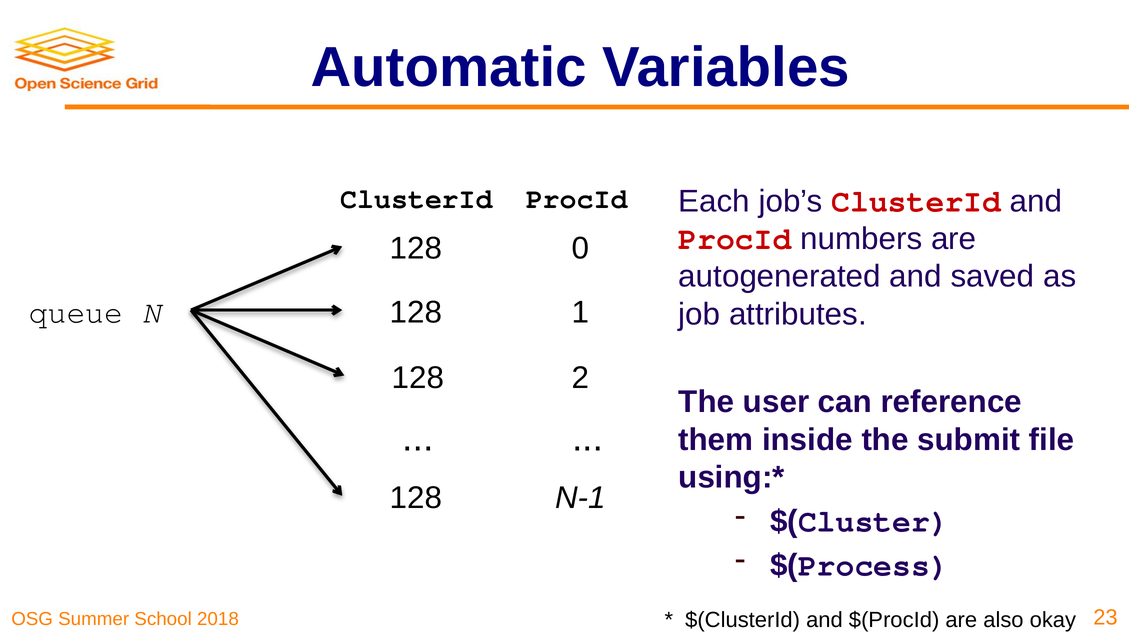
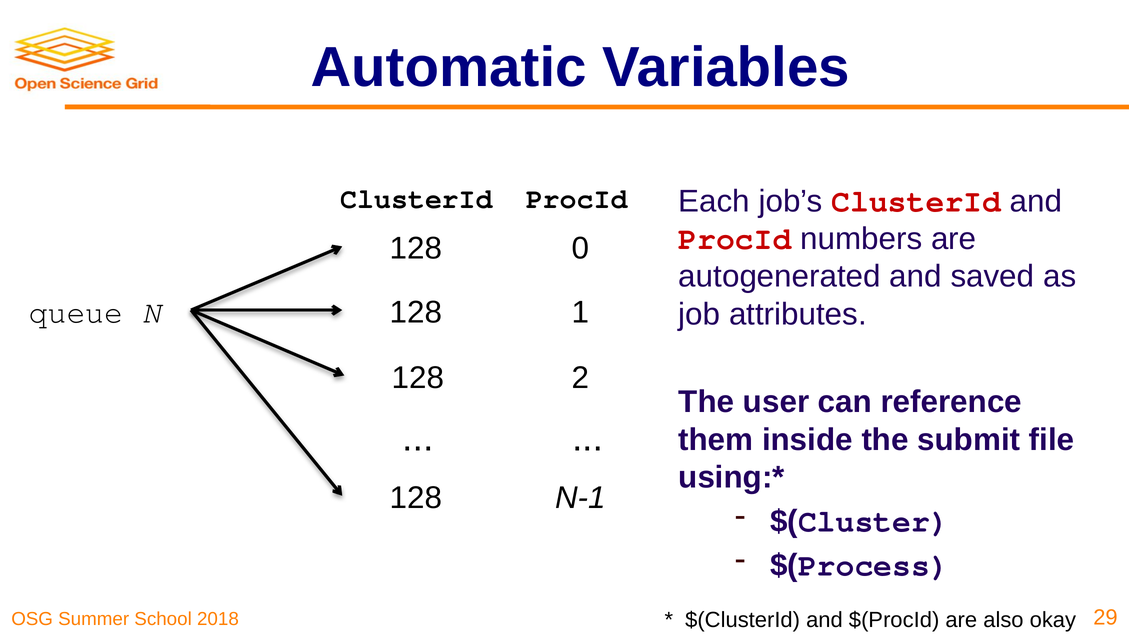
23: 23 -> 29 (1105, 618)
